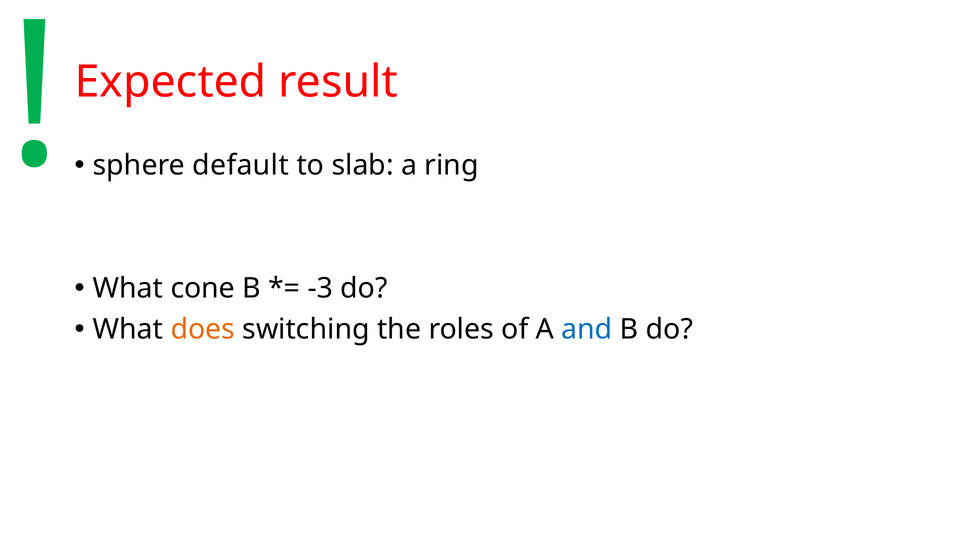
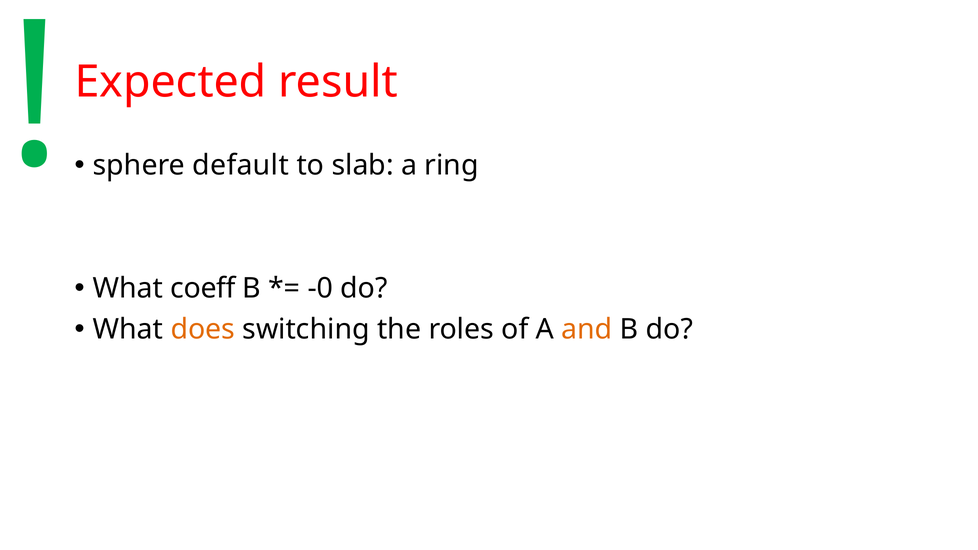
cone: cone -> coeff (203, 288)
-3: -3 -> -0 (320, 288)
and colour: blue -> orange (587, 329)
